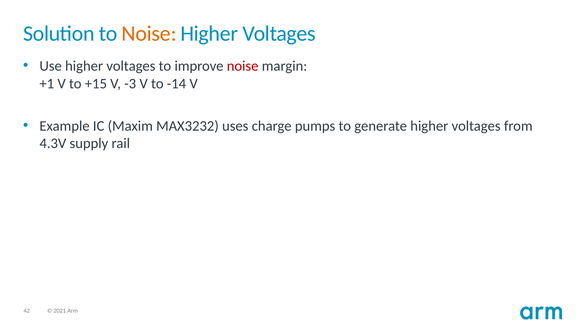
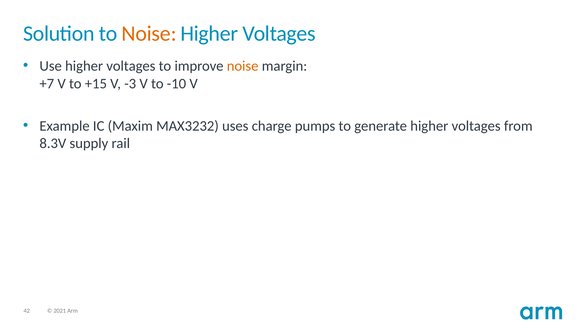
noise colour: red -> orange (243, 66)
+1: +1 -> +7 (47, 84)
-14: -14 -> -10 (176, 84)
4.3V: 4.3V -> 8.3V (53, 144)
